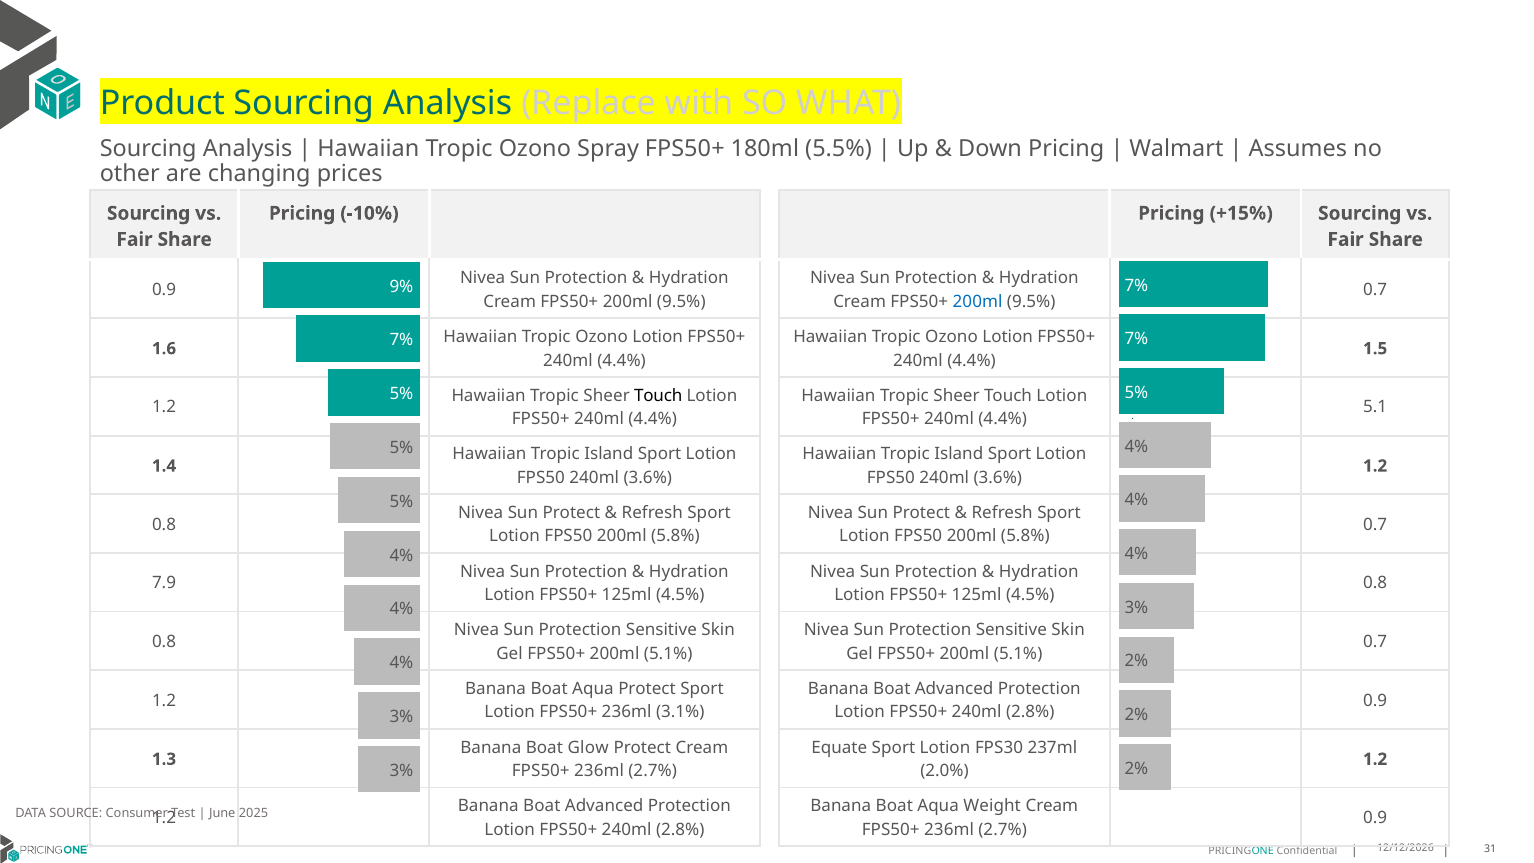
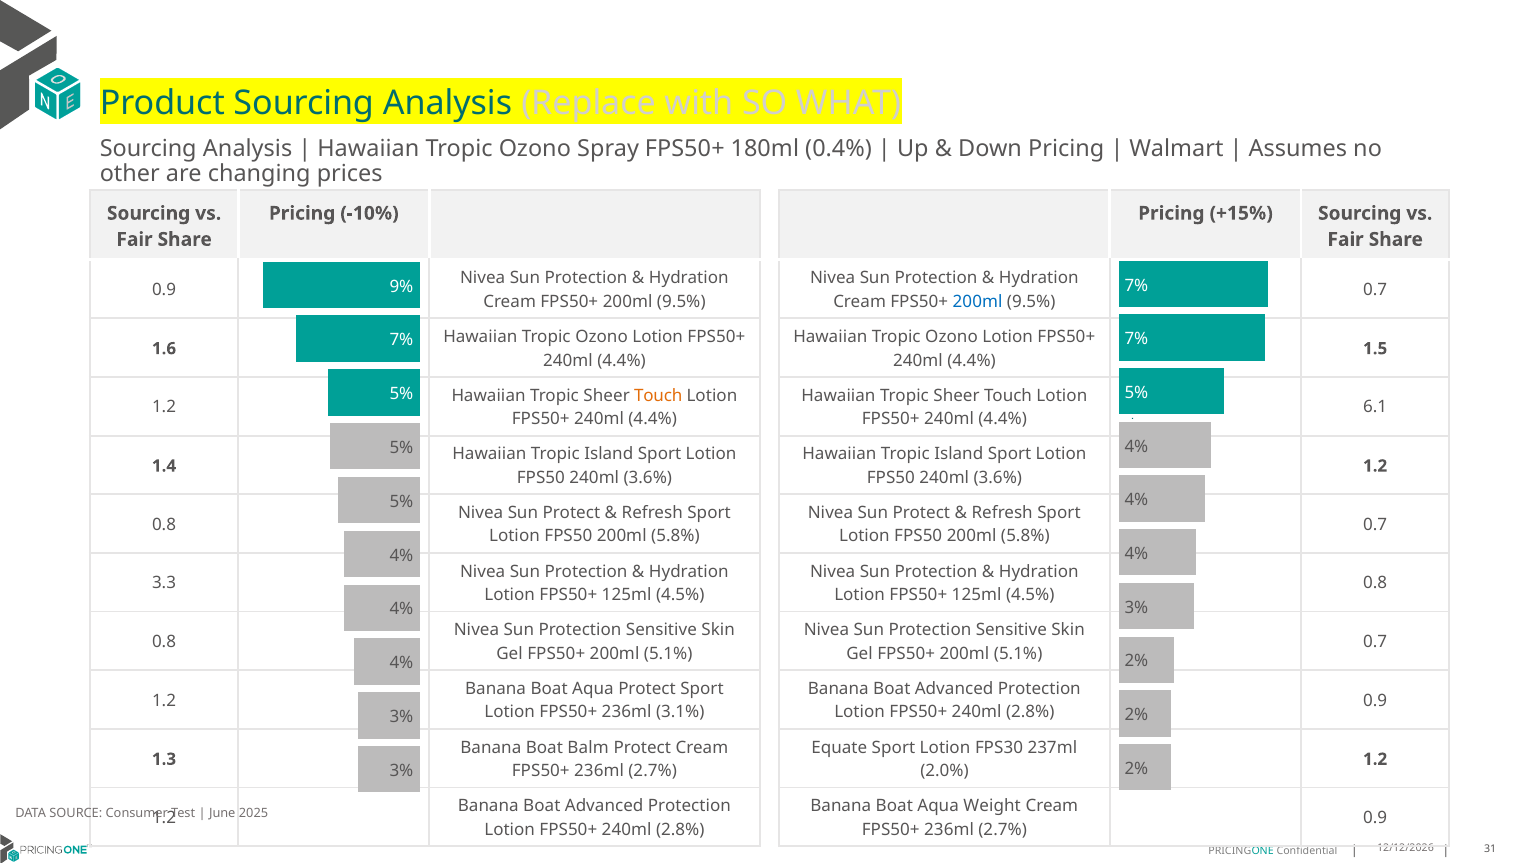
5.5%: 5.5% -> 0.4% (839, 148)
Touch colour: black -> orange (658, 395)
5.1: 5.1 -> 6.1 (1375, 407)
7.9: 7.9 -> 3.3 (164, 583)
Glow: Glow -> Balm (588, 747)
